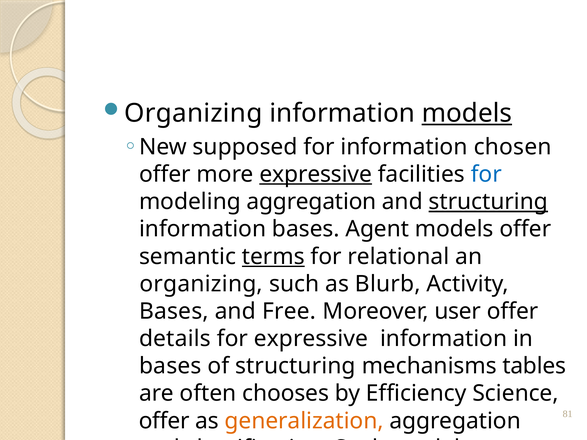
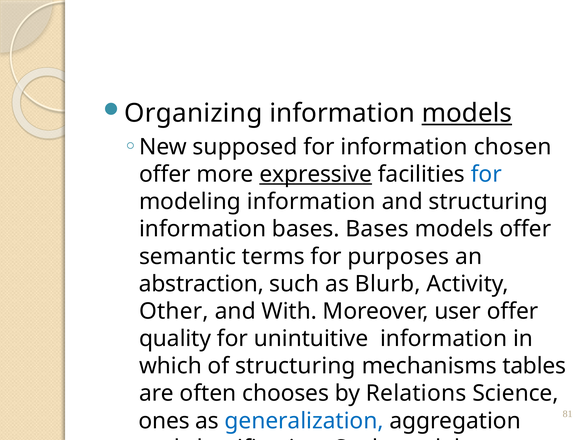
modeling aggregation: aggregation -> information (311, 202)
structuring underline: present -> none (488, 202)
bases Agent: Agent -> Bases (377, 229)
terms underline: present -> none (273, 257)
relational: relational -> purposes (398, 257)
organizing: organizing -> abstraction (201, 284)
Bases: Bases -> Other (174, 311)
Free: Free -> With (289, 311)
details: details -> quality (175, 339)
for expressive: expressive -> unintuitive (311, 339)
bases: bases -> which (170, 366)
Efficiency: Efficiency -> Relations (416, 394)
offer: offer -> ones (164, 421)
generalization colour: orange -> blue (304, 421)
